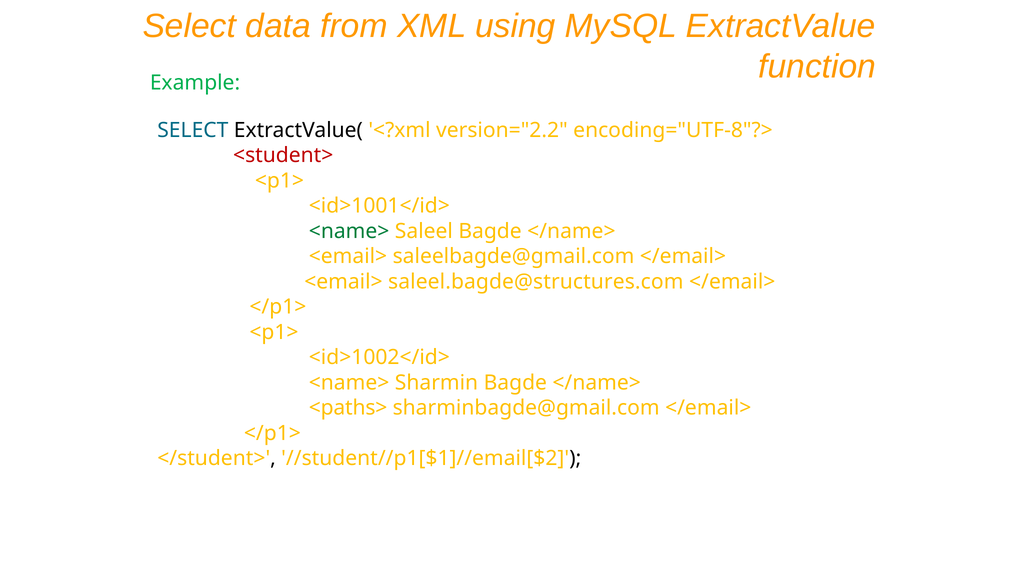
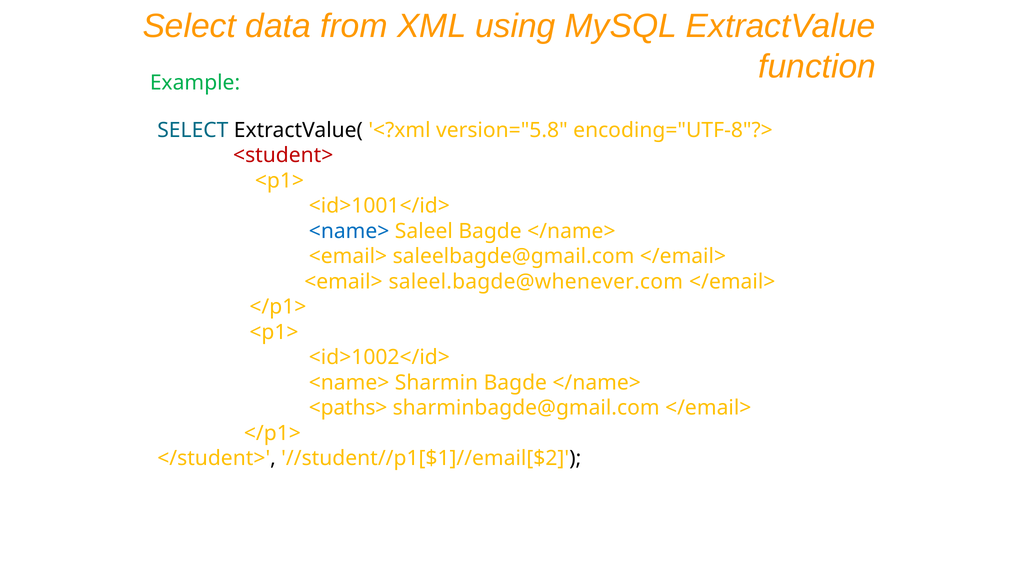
version="2.2: version="2.2 -> version="5.8 (502, 130)
<name> colour: green -> blue (349, 231)
saleel.bagde@structures.com: saleel.bagde@structures.com -> saleel.bagde@whenever.com (536, 282)
